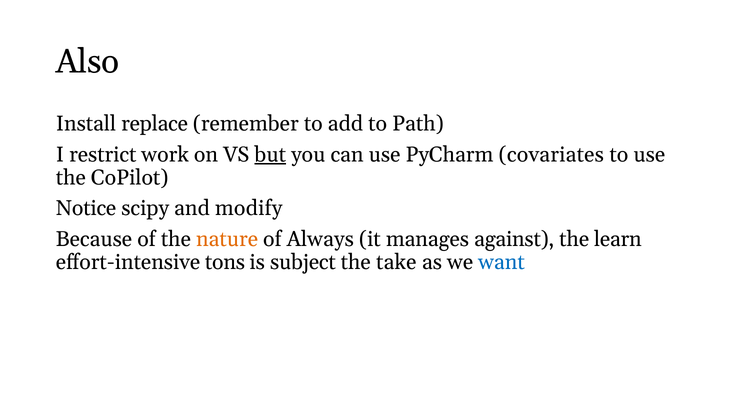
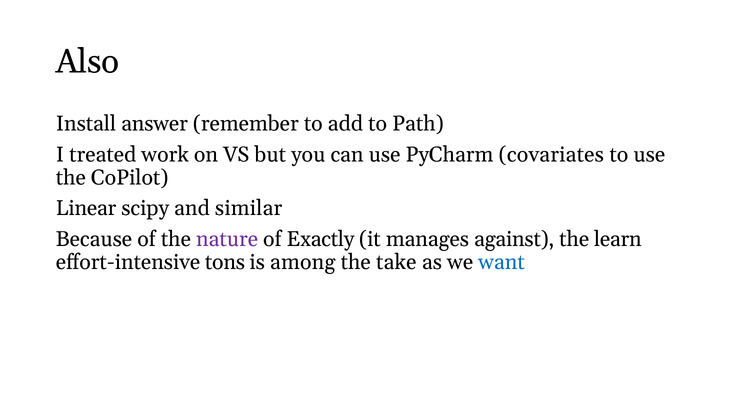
replace: replace -> answer (155, 124)
restrict: restrict -> treated (103, 154)
but underline: present -> none (270, 154)
Notice: Notice -> Linear (86, 208)
modify: modify -> similar (249, 208)
nature colour: orange -> purple (227, 239)
Always: Always -> Exactly (320, 239)
subject: subject -> among (303, 262)
